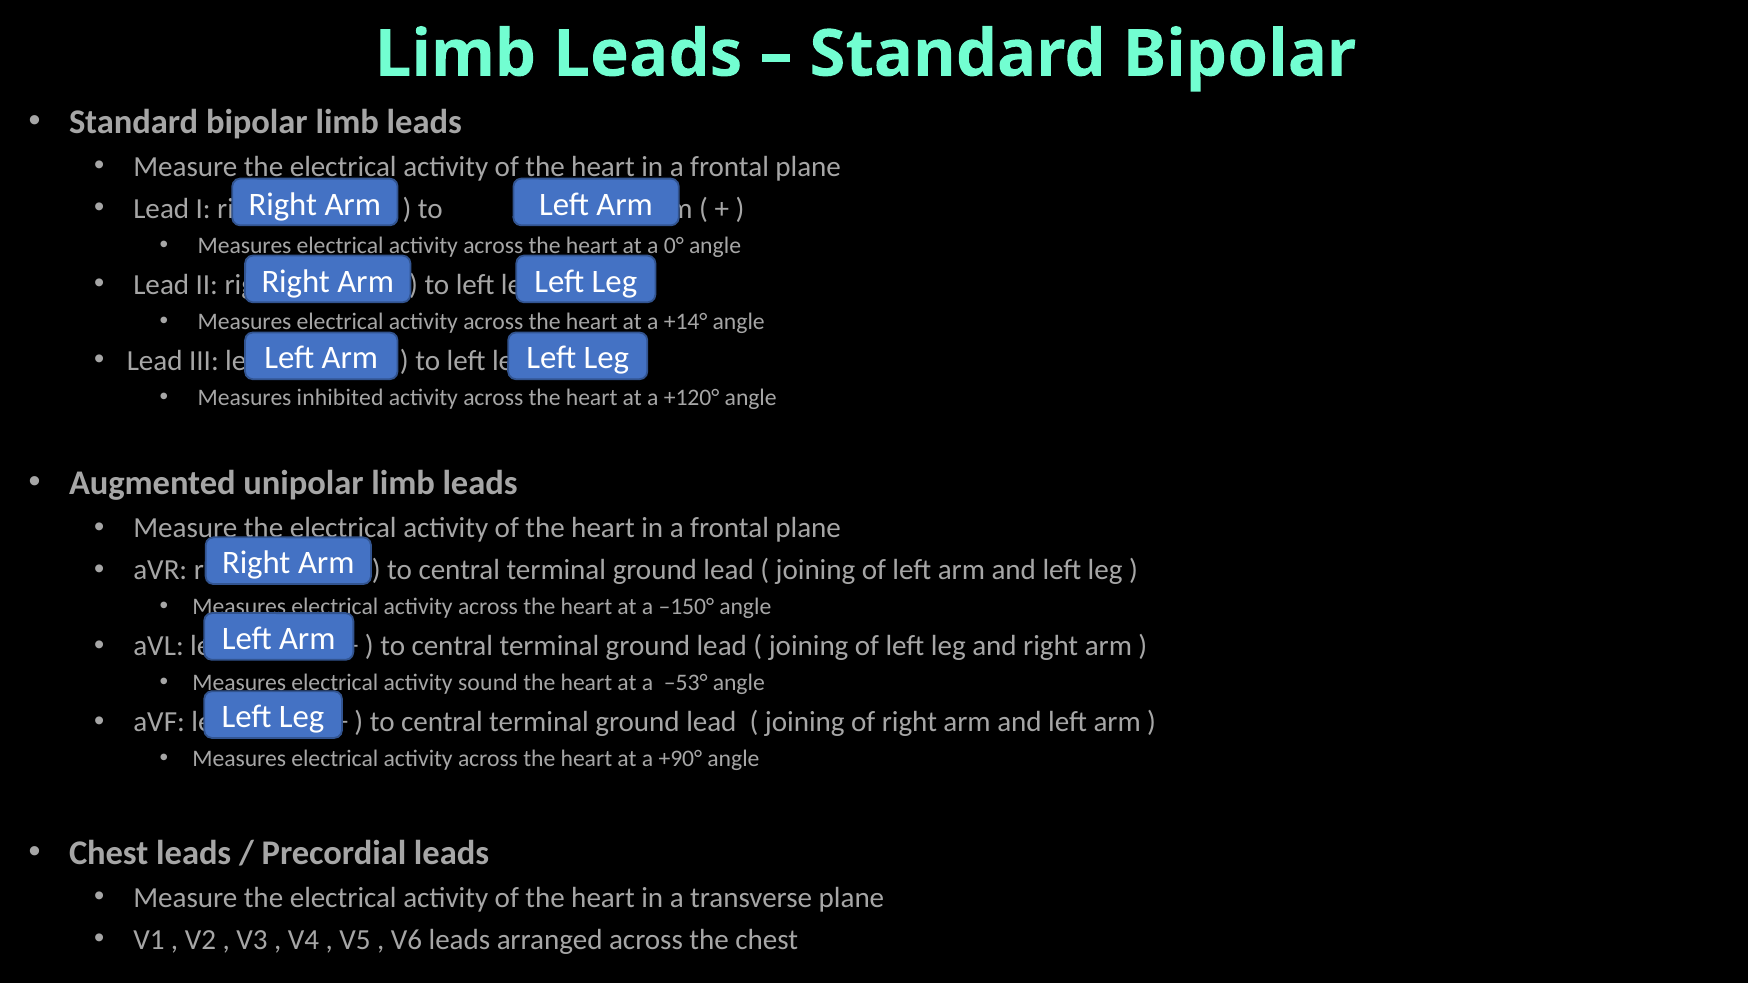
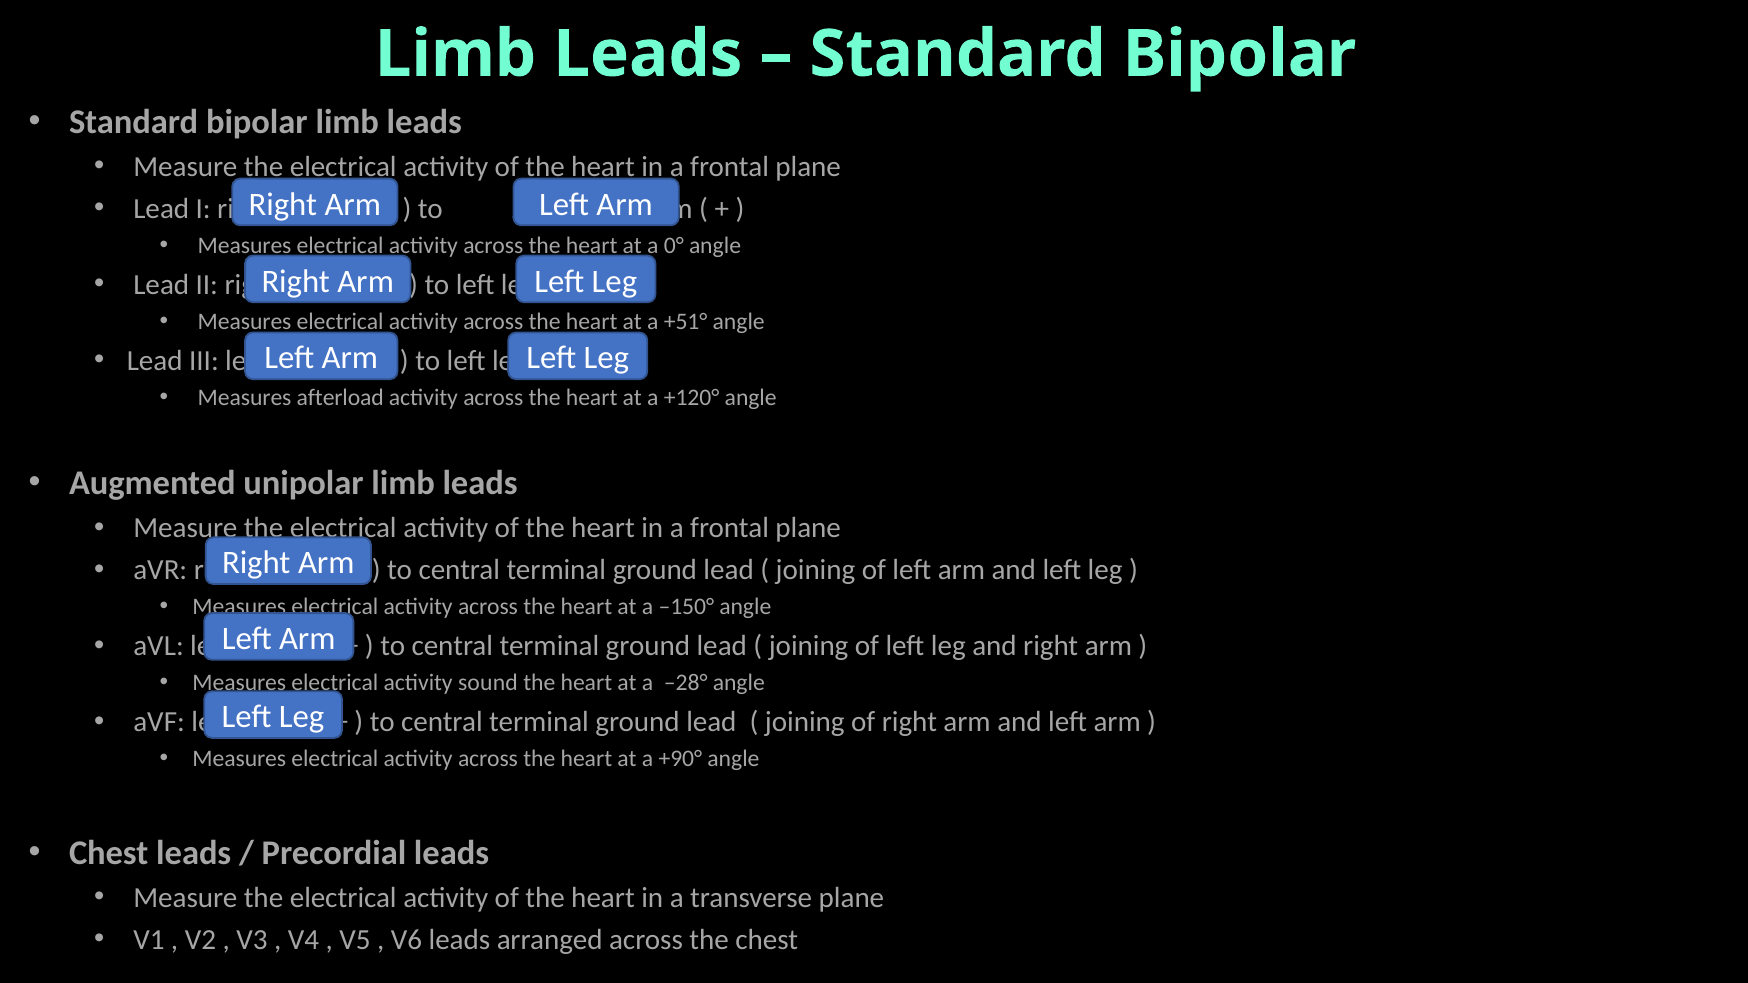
+14°: +14° -> +51° (686, 322)
inhibited: inhibited -> afterload (340, 398)
–53°: –53° -> –28° (686, 683)
